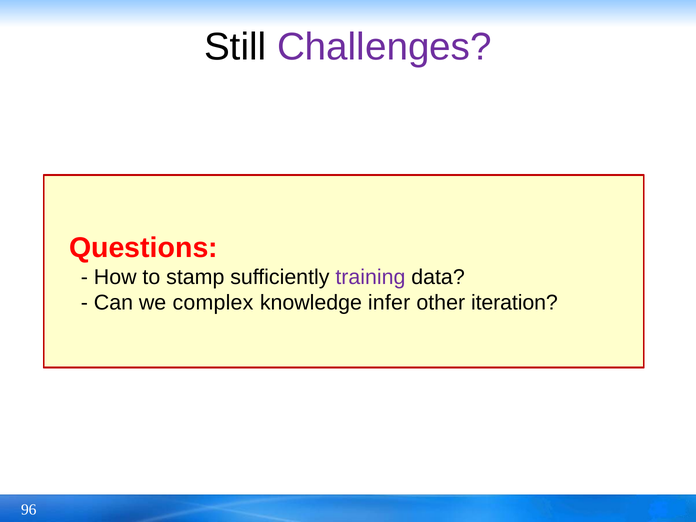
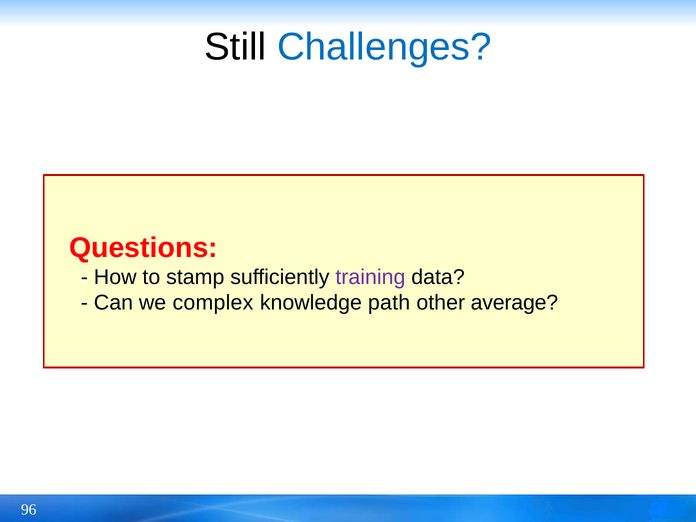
Challenges colour: purple -> blue (384, 47)
infer: infer -> path (389, 303)
iteration: iteration -> average (514, 303)
